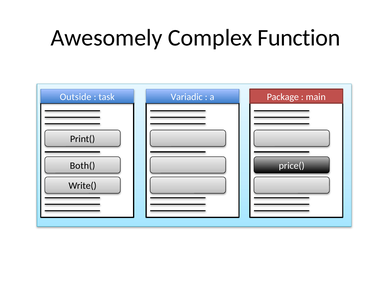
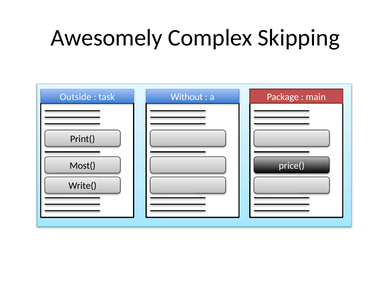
Function: Function -> Skipping (299, 38)
Variadic: Variadic -> Without (187, 97)
Both(: Both( -> Most( (83, 166)
